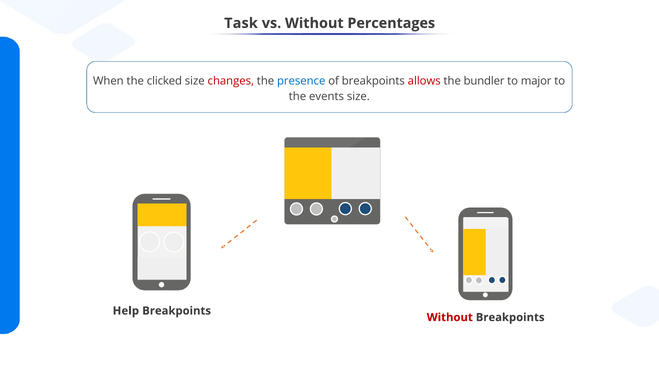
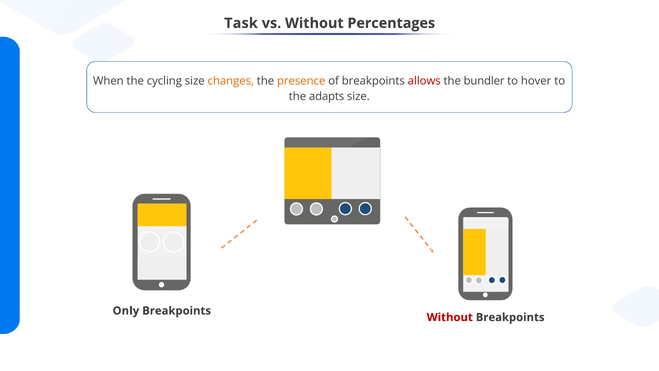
clicked: clicked -> cycling (164, 81)
changes colour: red -> orange (231, 81)
presence colour: blue -> orange (301, 81)
major: major -> hover (536, 81)
events: events -> adapts (327, 96)
Help: Help -> Only (126, 311)
